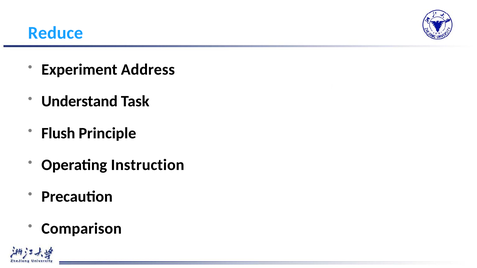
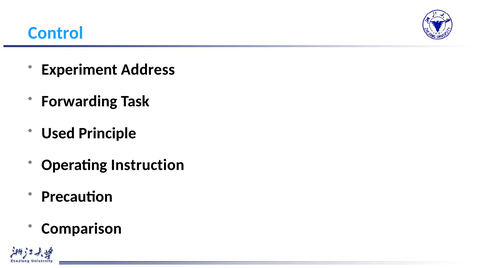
Reduce: Reduce -> Control (56, 33)
Understand: Understand -> Forwarding (79, 101)
Flush: Flush -> Used (58, 133)
